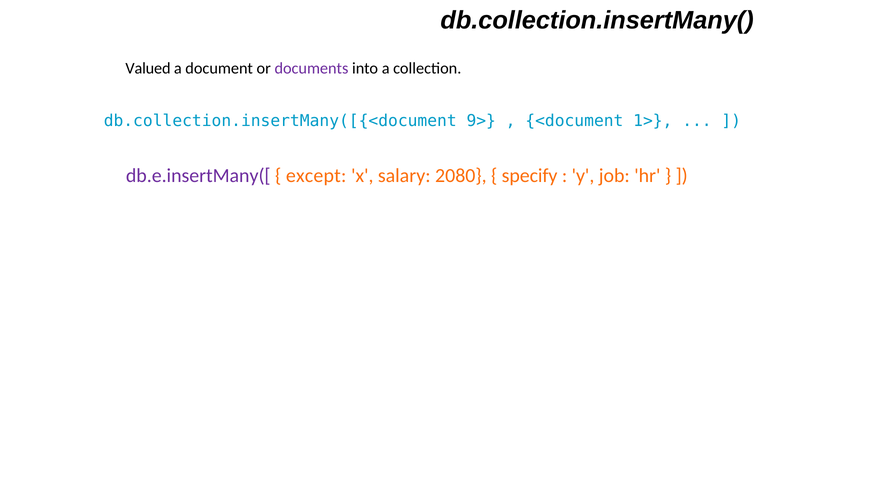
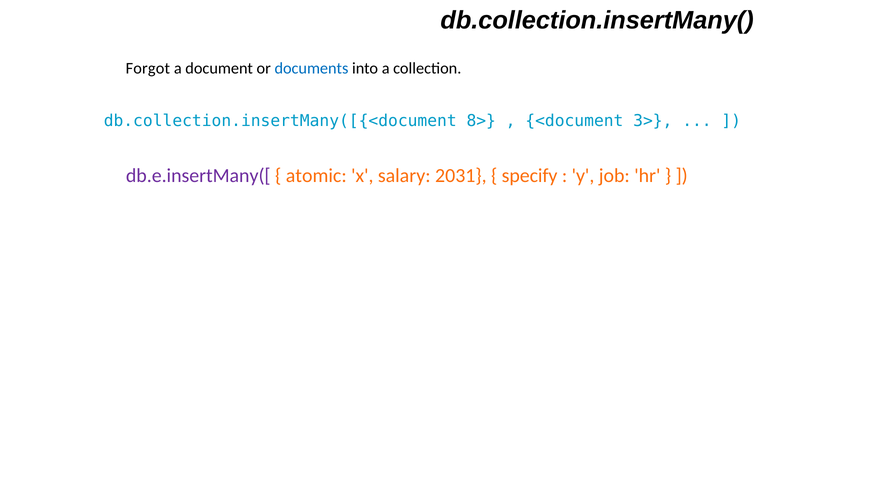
Valued: Valued -> Forgot (148, 68)
documents colour: purple -> blue (311, 68)
9>: 9> -> 8> (481, 121)
1>: 1> -> 3> (653, 121)
except: except -> atomic (316, 176)
2080: 2080 -> 2031 (461, 176)
